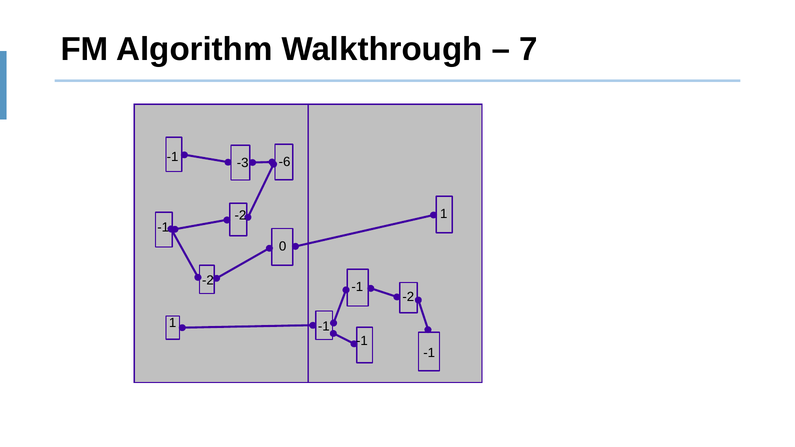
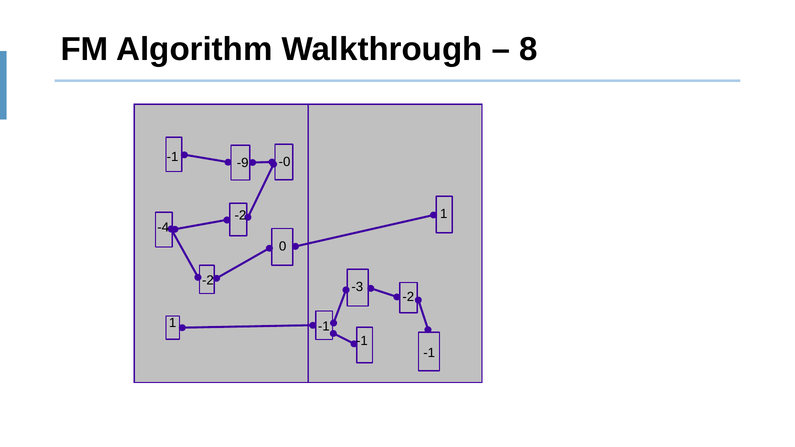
7: 7 -> 8 (528, 50)
-6: -6 -> -0 (285, 162)
-3: -3 -> -9 (243, 163)
-1: -1 -> -4 (163, 227)
-1: -1 -> -3 (357, 287)
